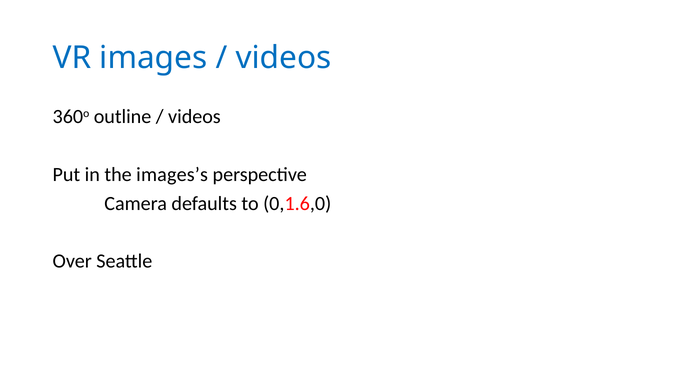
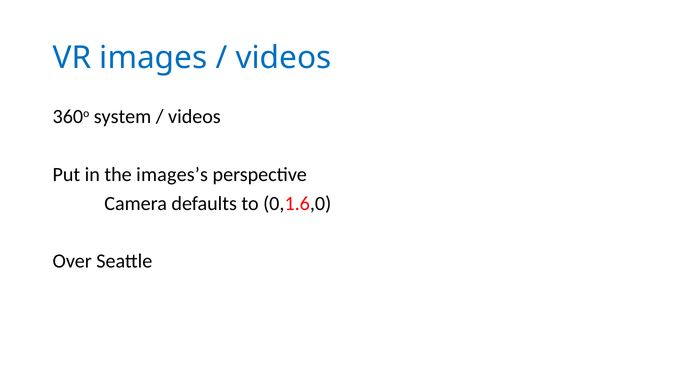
outline: outline -> system (123, 117)
